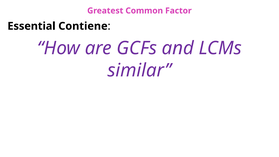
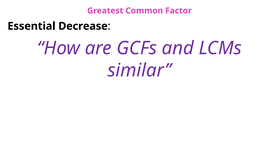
Contiene: Contiene -> Decrease (83, 26)
